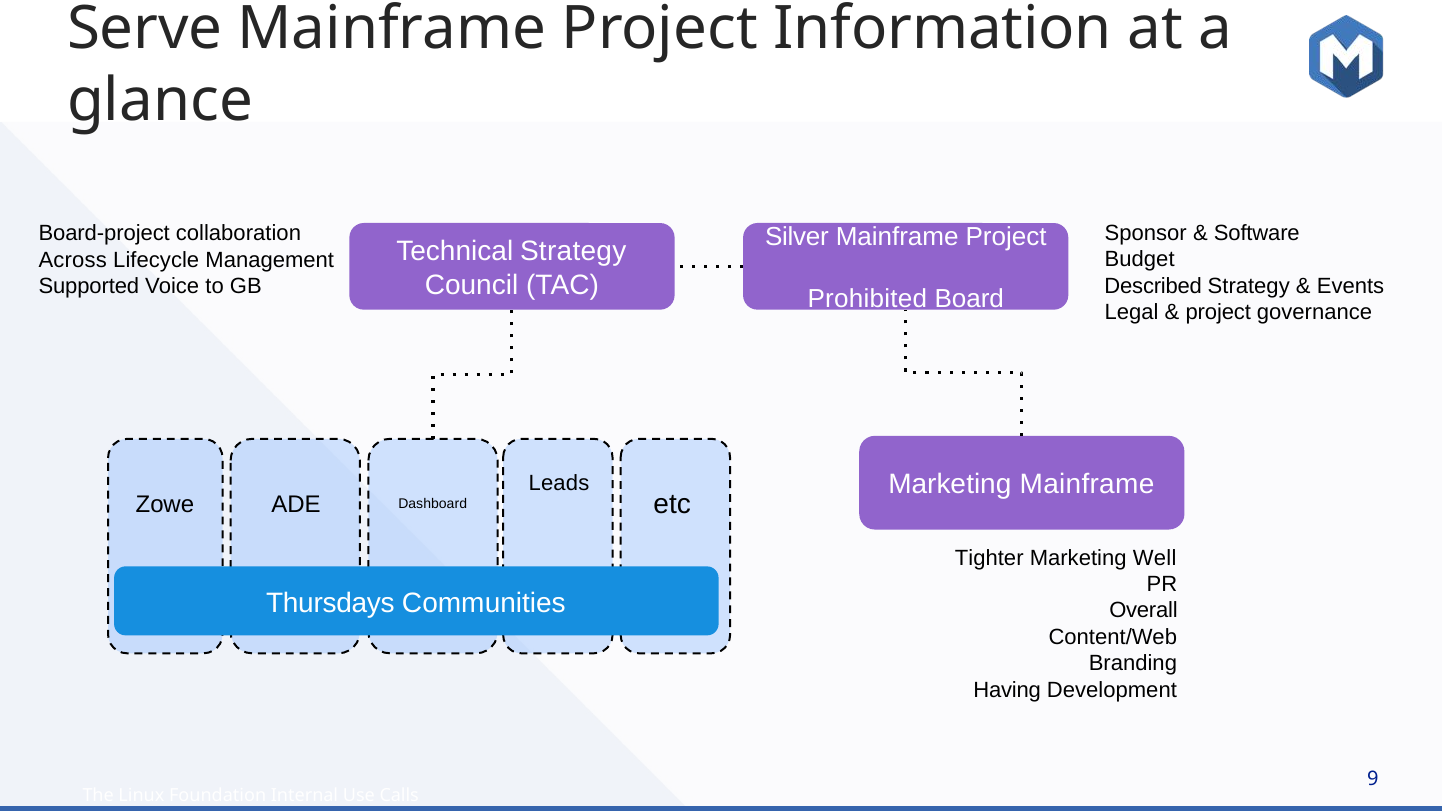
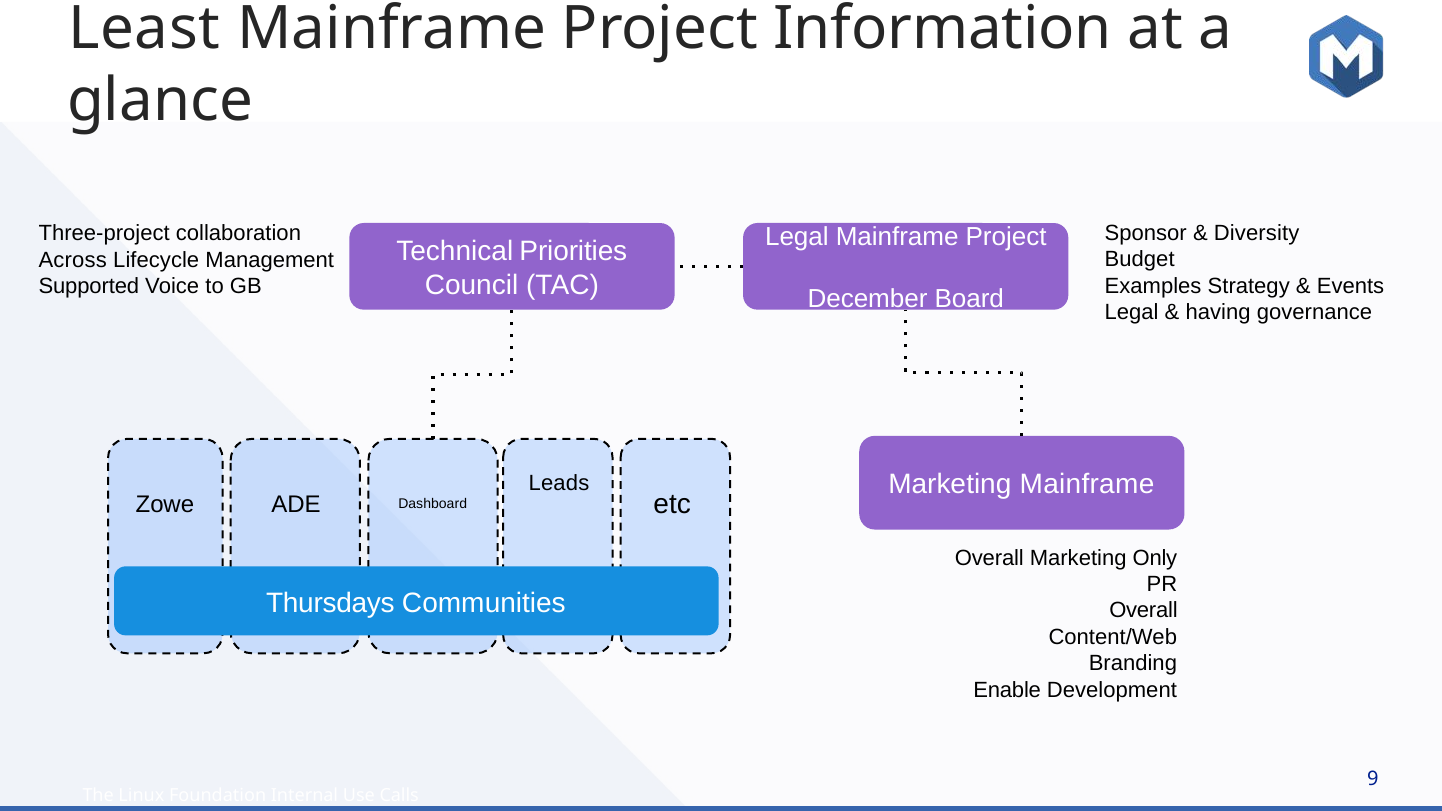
Serve: Serve -> Least (144, 29)
Software: Software -> Diversity (1257, 233)
Board-project: Board-project -> Three-project (104, 233)
Silver: Silver -> Legal (797, 237)
Technical Strategy: Strategy -> Priorities (573, 251)
Described: Described -> Examples (1153, 286)
Prohibited: Prohibited -> December (868, 299)
project: project -> having (1218, 312)
Tighter: Tighter -> Overall (989, 558)
Well: Well -> Only (1155, 558)
Having: Having -> Enable (1007, 690)
